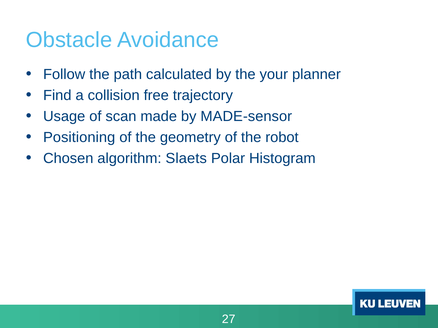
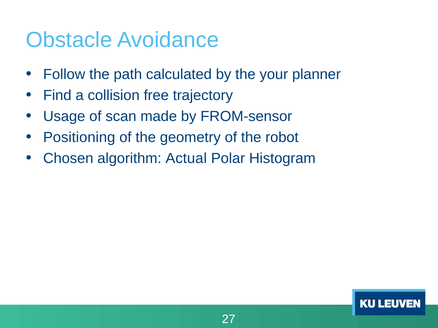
MADE-sensor: MADE-sensor -> FROM-sensor (246, 117)
Slaets: Slaets -> Actual (186, 159)
